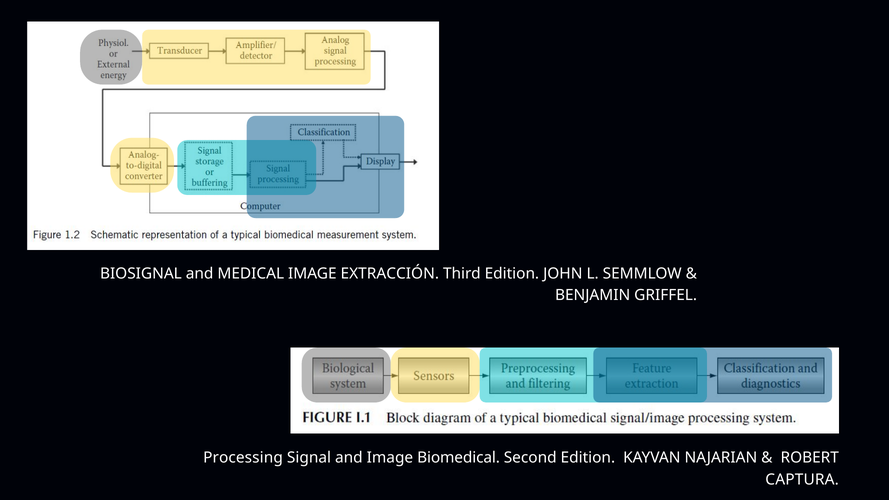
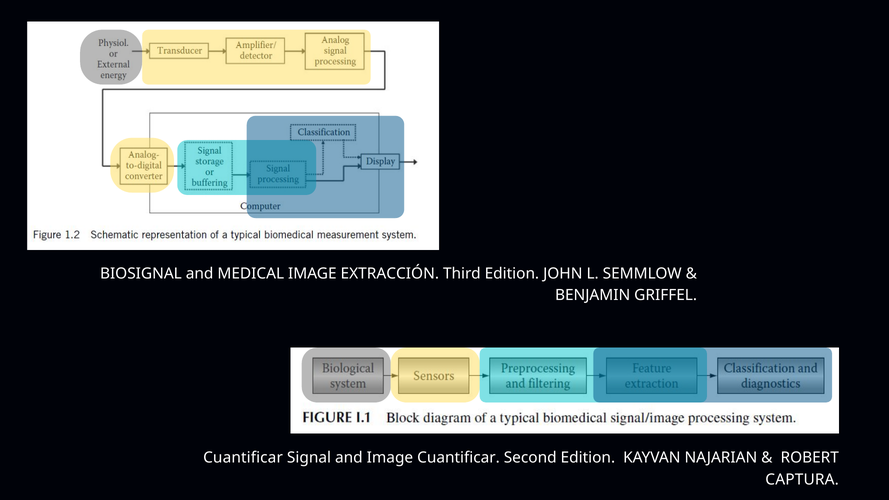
Processing: Processing -> Cuantificar (243, 458)
Image Biomedical: Biomedical -> Cuantificar (458, 458)
